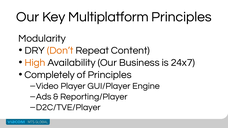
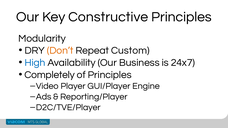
Multiplatform: Multiplatform -> Constructive (108, 17)
Content: Content -> Custom (130, 51)
High colour: orange -> blue (35, 63)
